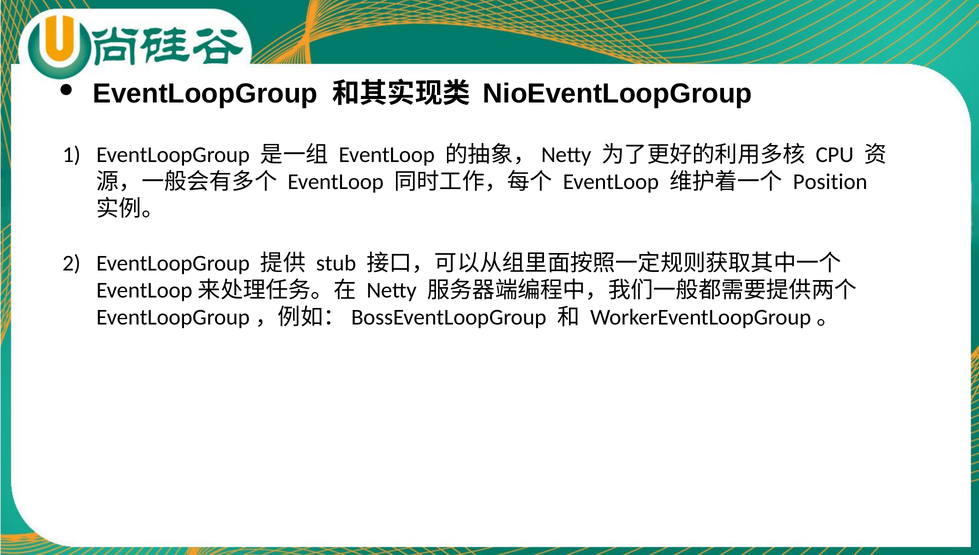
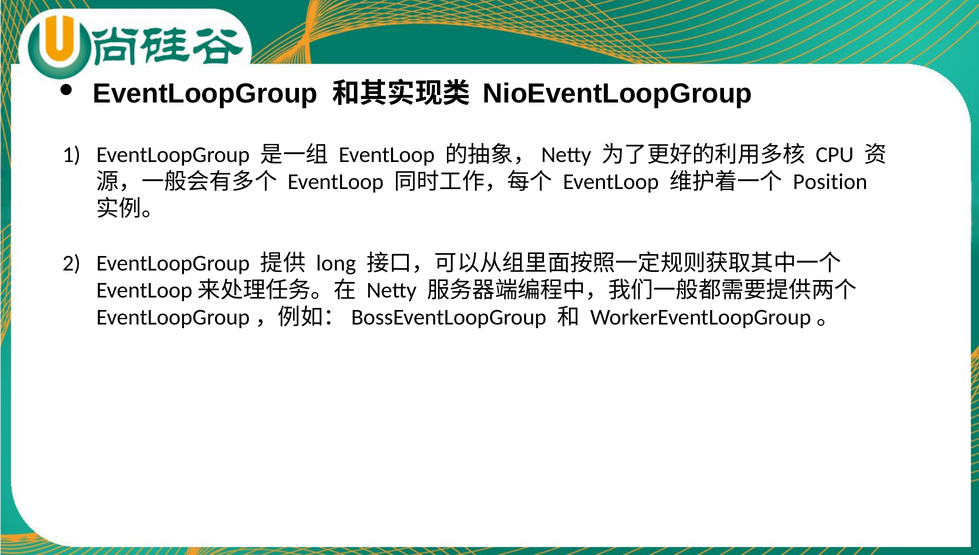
stub: stub -> long (336, 263)
